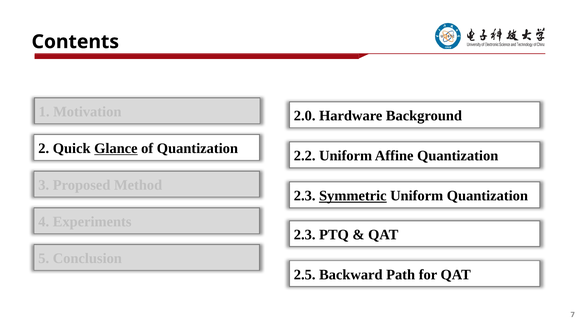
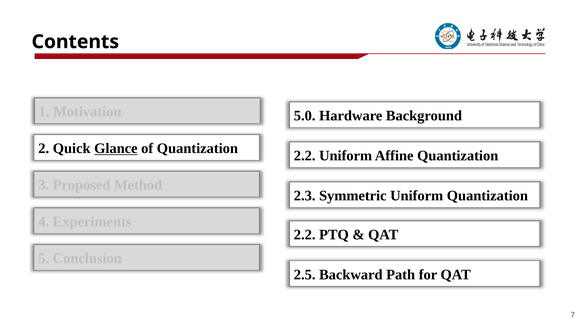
2.0: 2.0 -> 5.0 (305, 116)
Symmetric underline: present -> none (353, 196)
2.3: 2.3 -> 2.2 (305, 234)
